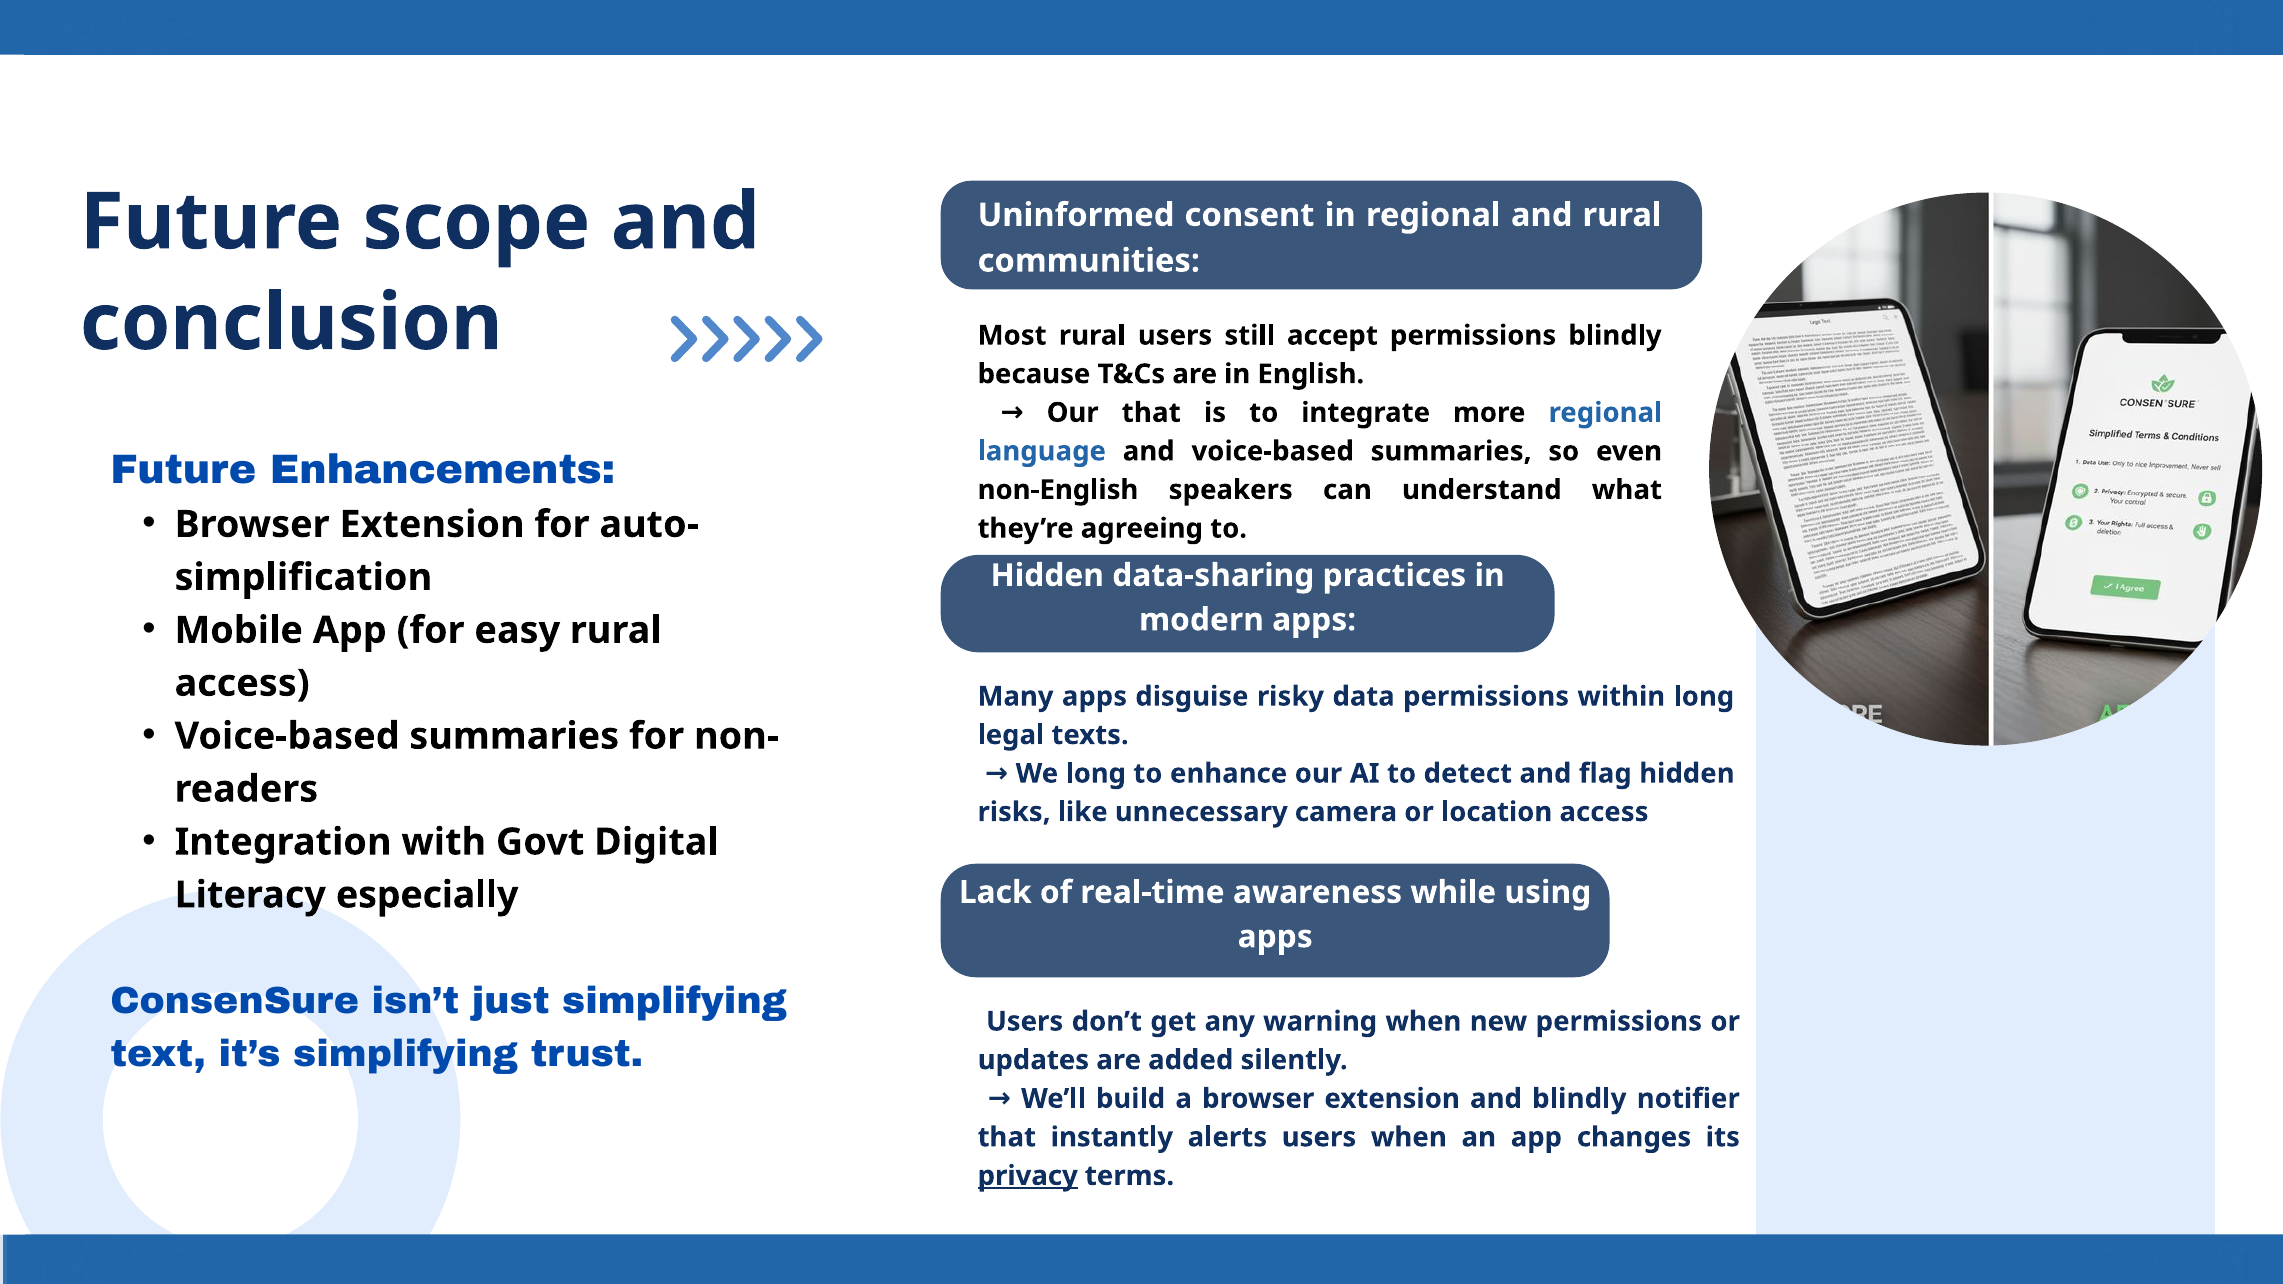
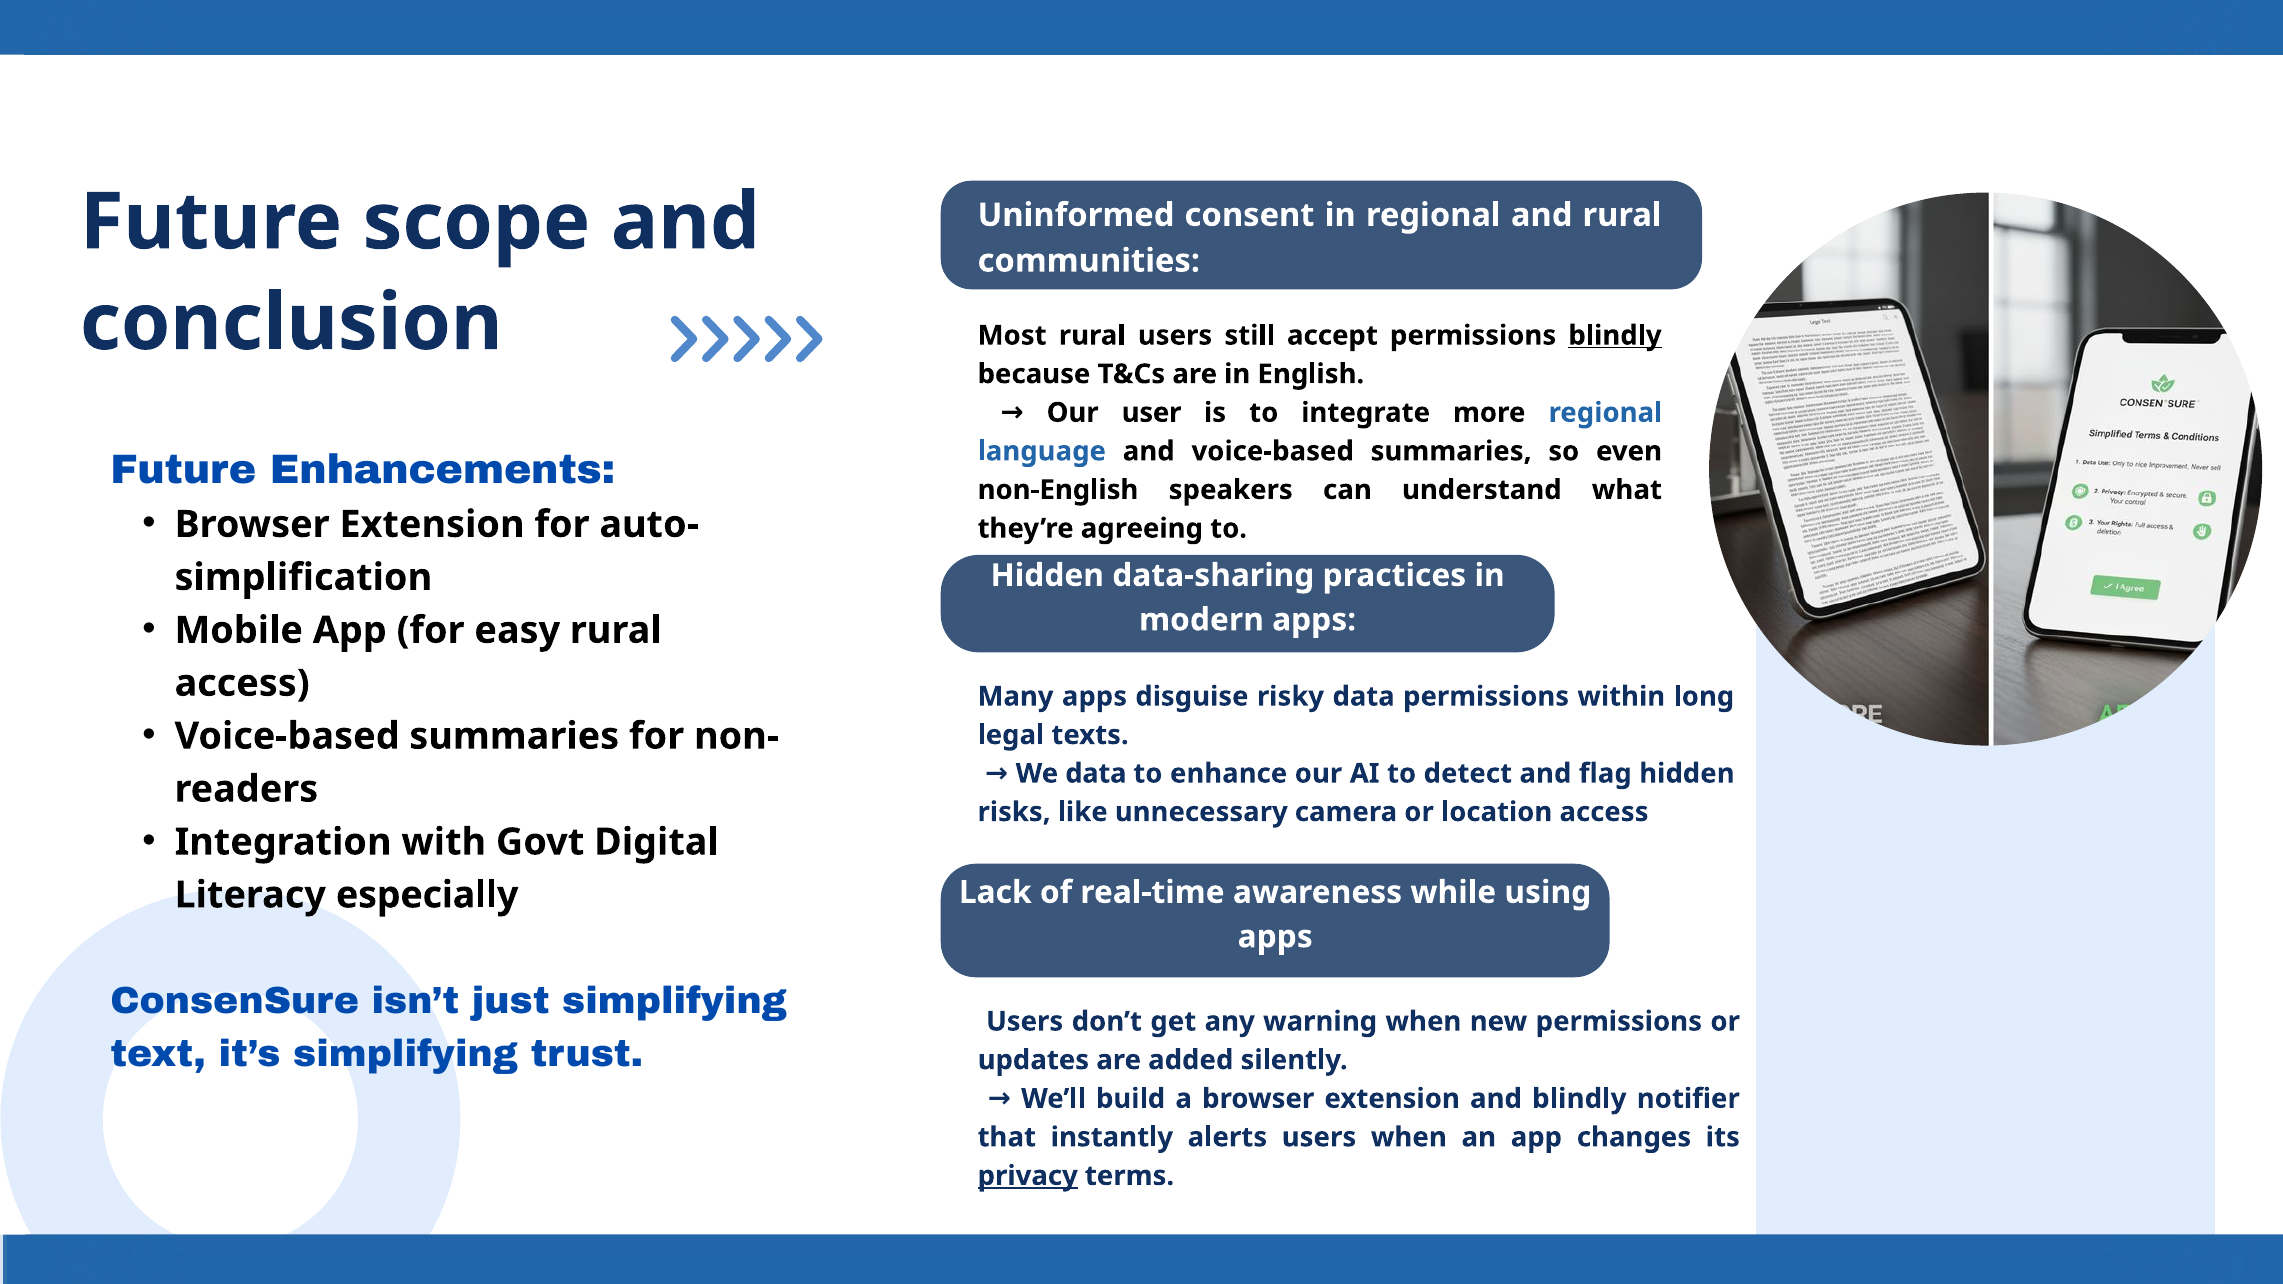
blindly underline: none -> present (1615, 336)
Our that: that -> user (1151, 413)
We long: long -> data (1096, 774)
